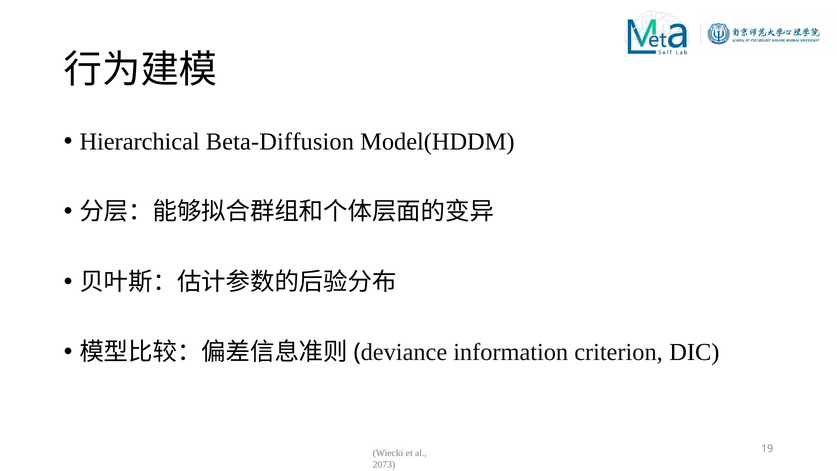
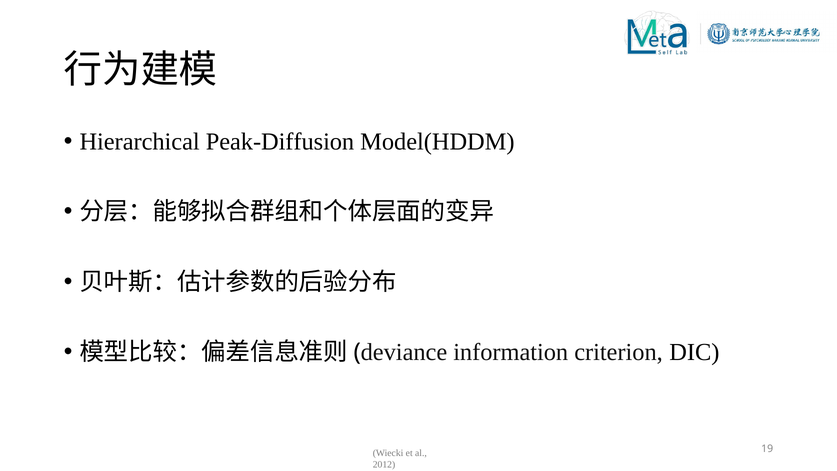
Beta-Diffusion: Beta-Diffusion -> Peak-Diffusion (280, 142)
2073: 2073 -> 2012 (384, 464)
